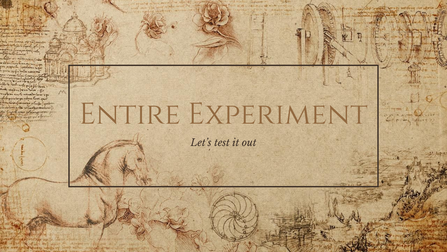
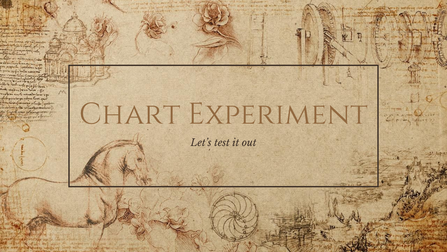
Entire: Entire -> Chart (130, 114)
